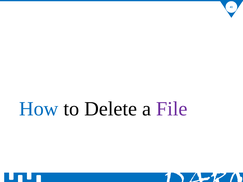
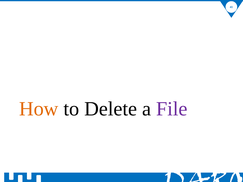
How colour: blue -> orange (39, 109)
